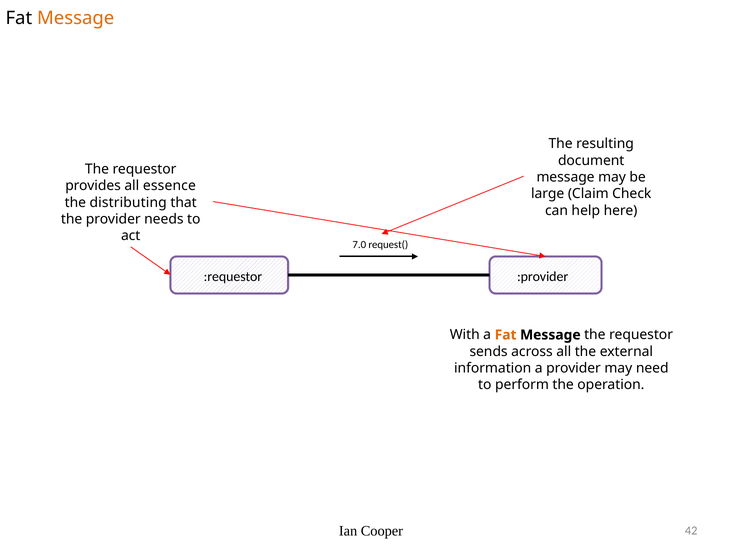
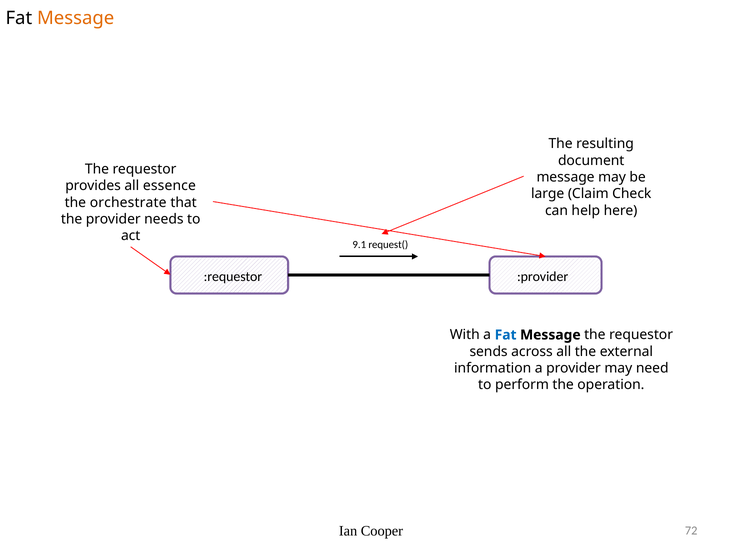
distributing: distributing -> orchestrate (128, 203)
7.0: 7.0 -> 9.1 (359, 245)
Fat colour: orange -> blue (506, 335)
42: 42 -> 72 (691, 531)
